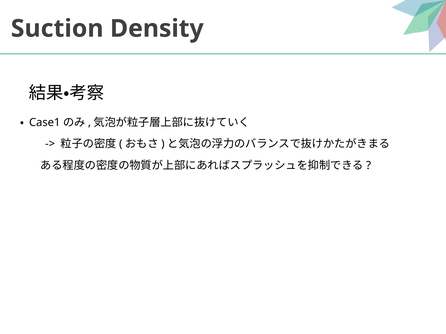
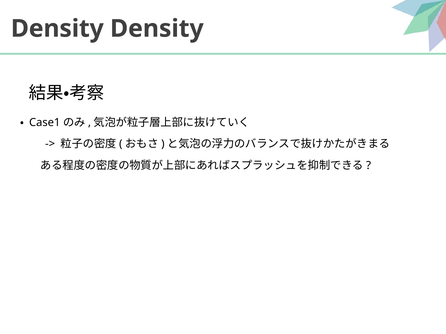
Suction: Suction -> Density (57, 29)
